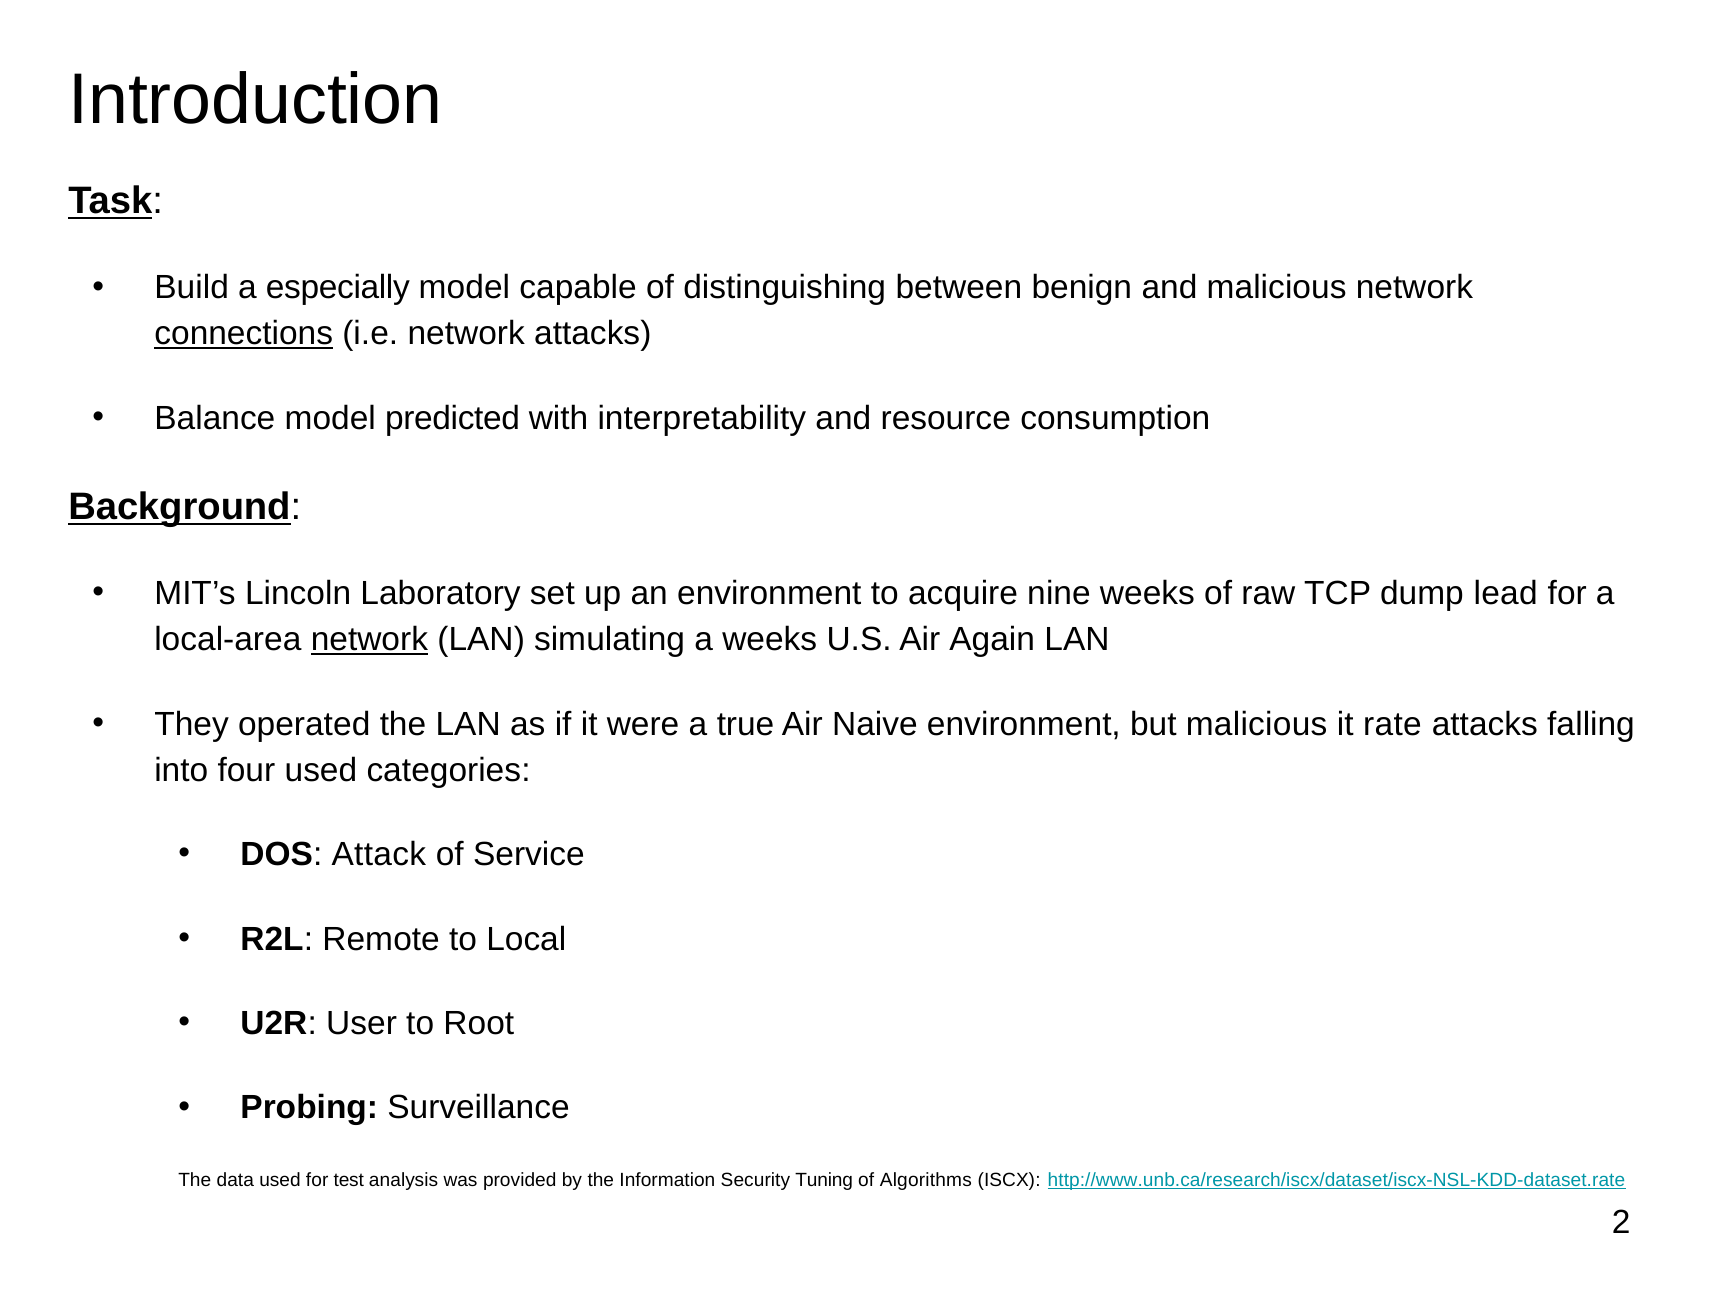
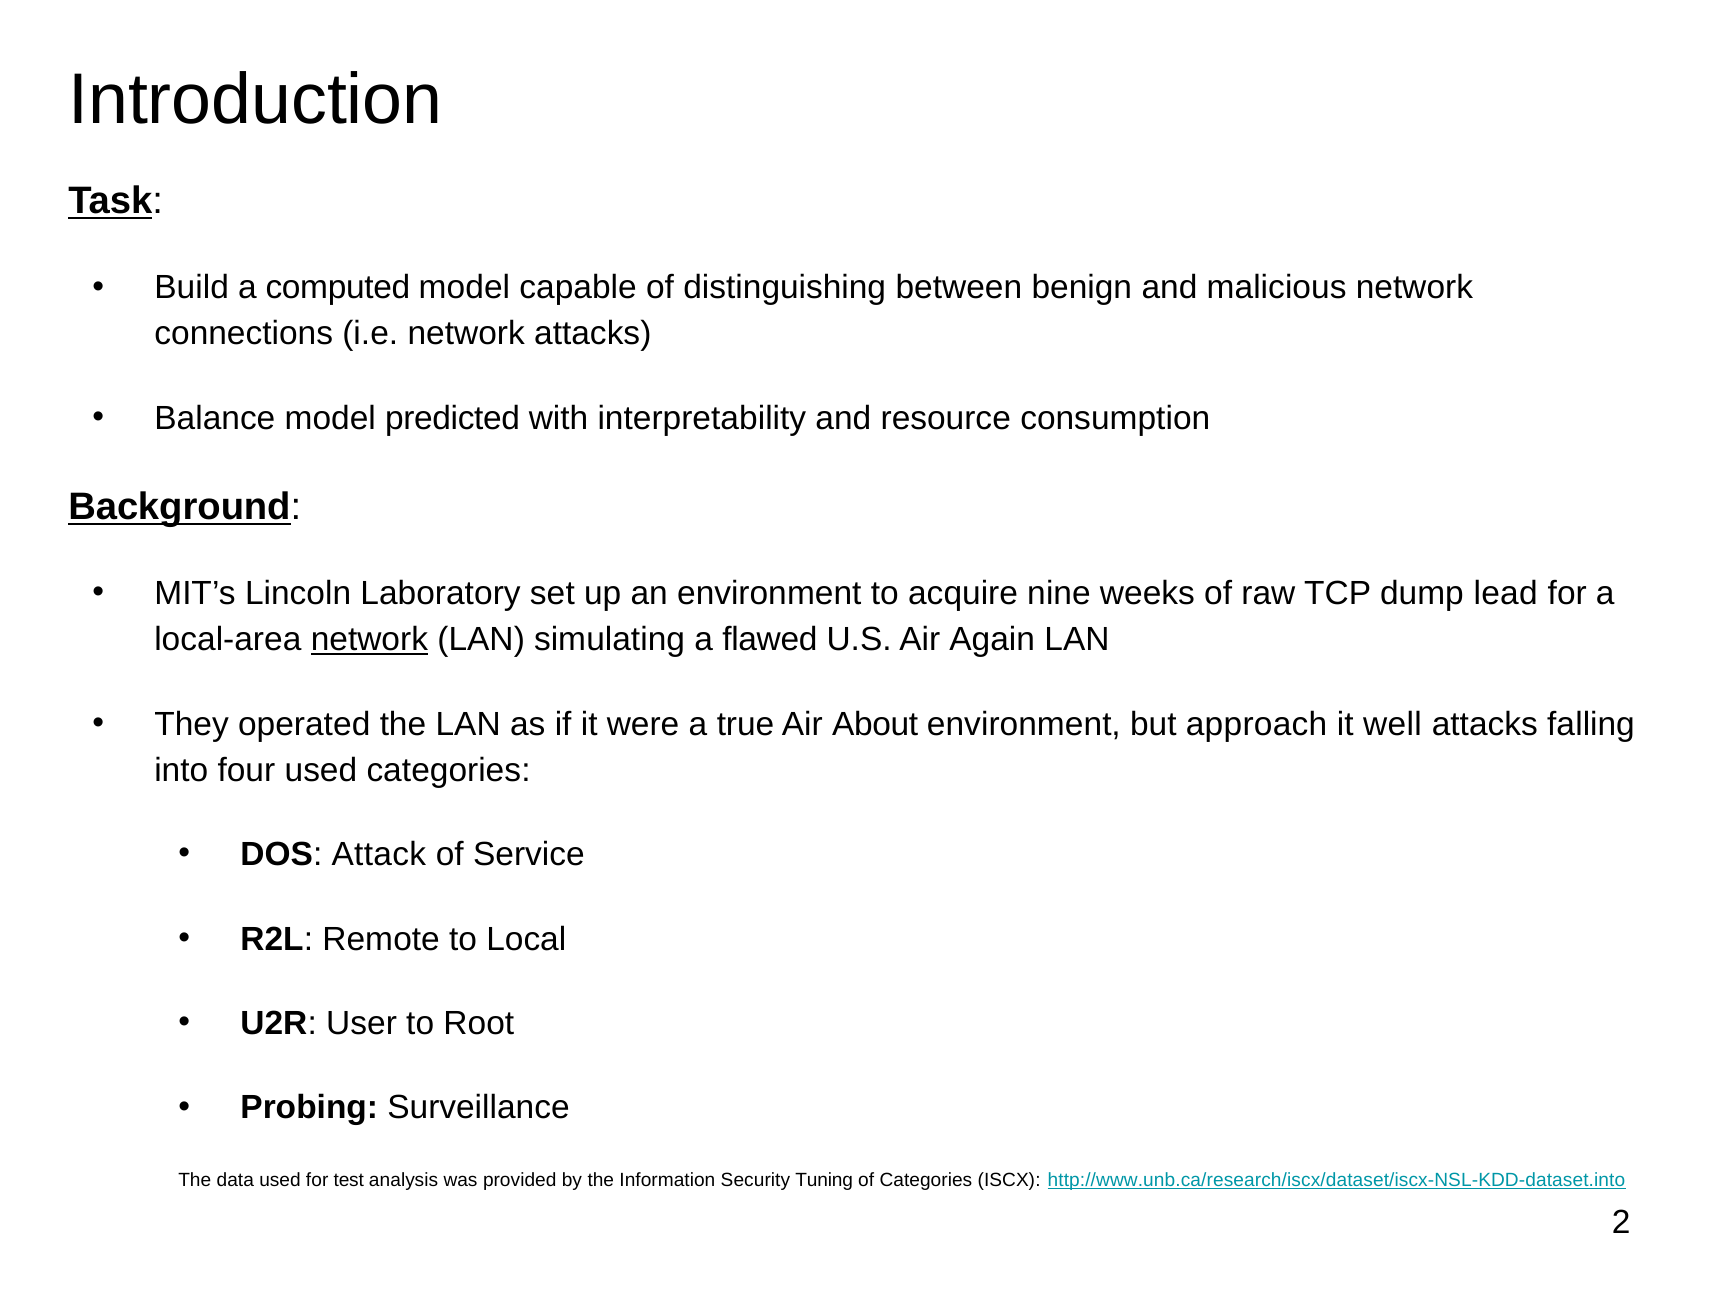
especially: especially -> computed (338, 288)
connections underline: present -> none (244, 334)
a weeks: weeks -> flawed (770, 640)
Naive: Naive -> About (875, 724)
but malicious: malicious -> approach (1257, 724)
rate: rate -> well (1392, 724)
of Algorithms: Algorithms -> Categories (926, 1180)
http://www.unb.ca/research/iscx/dataset/iscx-NSL-KDD-dataset.rate: http://www.unb.ca/research/iscx/dataset/iscx-NSL-KDD-dataset.rate -> http://www.unb.ca/research/iscx/dataset/iscx-NSL-KDD-dataset.into (1336, 1180)
